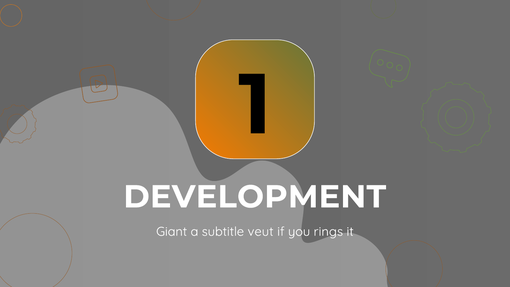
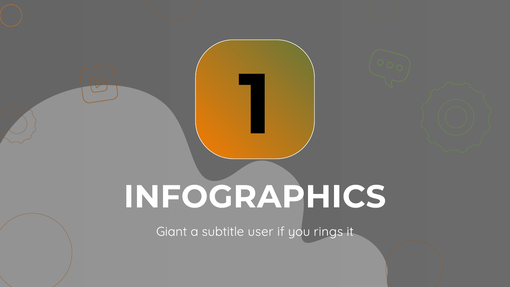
DEVELOPMENT: DEVELOPMENT -> INFOGRAPHICS (255, 197)
veut: veut -> user (261, 232)
